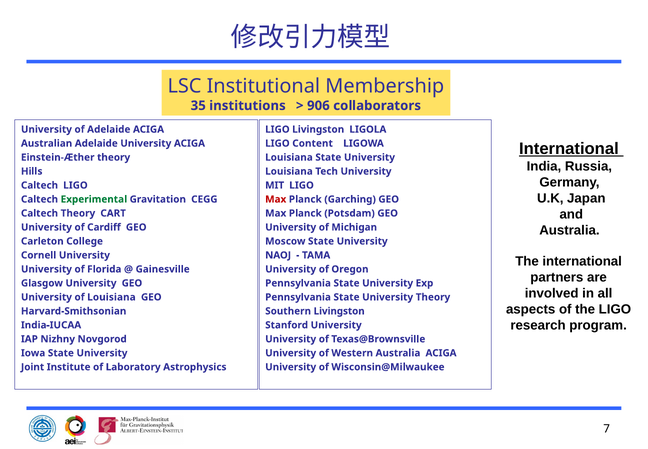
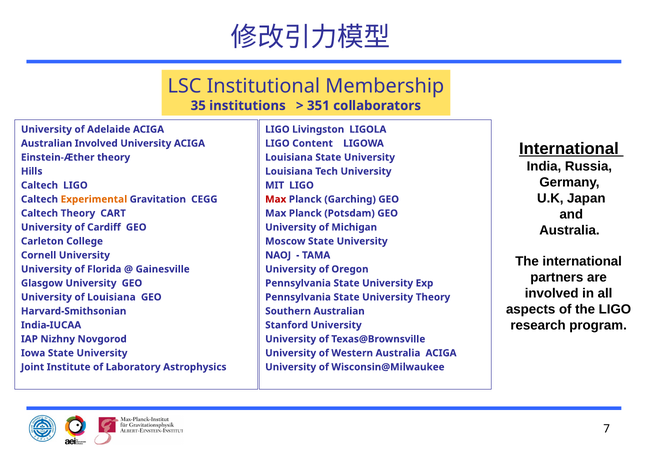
906: 906 -> 351 (318, 106)
Australian Adelaide: Adelaide -> Involved (96, 143)
Experimental colour: green -> orange (94, 199)
Southern Livingston: Livingston -> Australian (339, 311)
